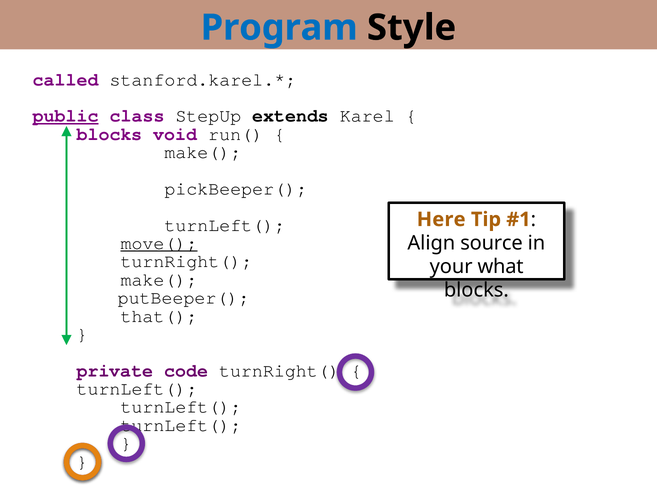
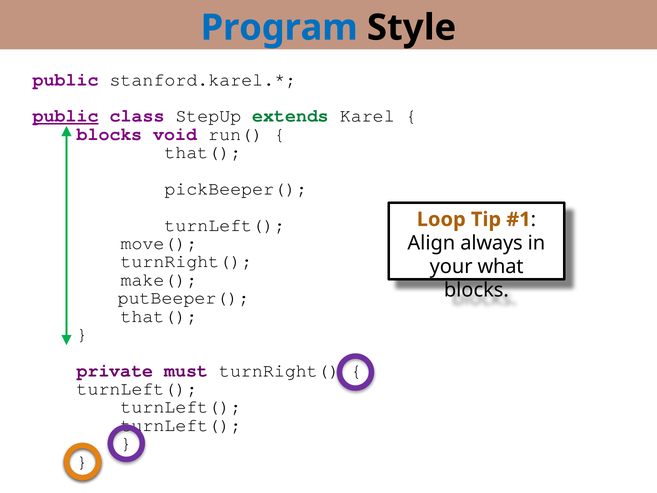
called: called -> public (66, 79)
extends colour: black -> green (291, 116)
make(: make( -> that( (203, 152)
Here: Here -> Loop (441, 219)
move( underline: present -> none (159, 243)
source: source -> always (492, 243)
code: code -> must (186, 370)
